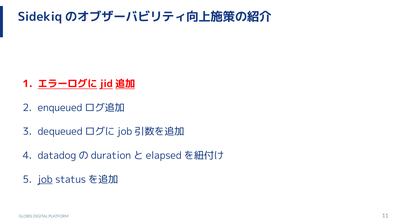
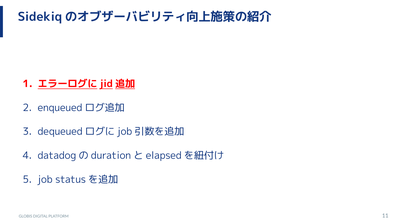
job underline: present -> none (45, 179)
